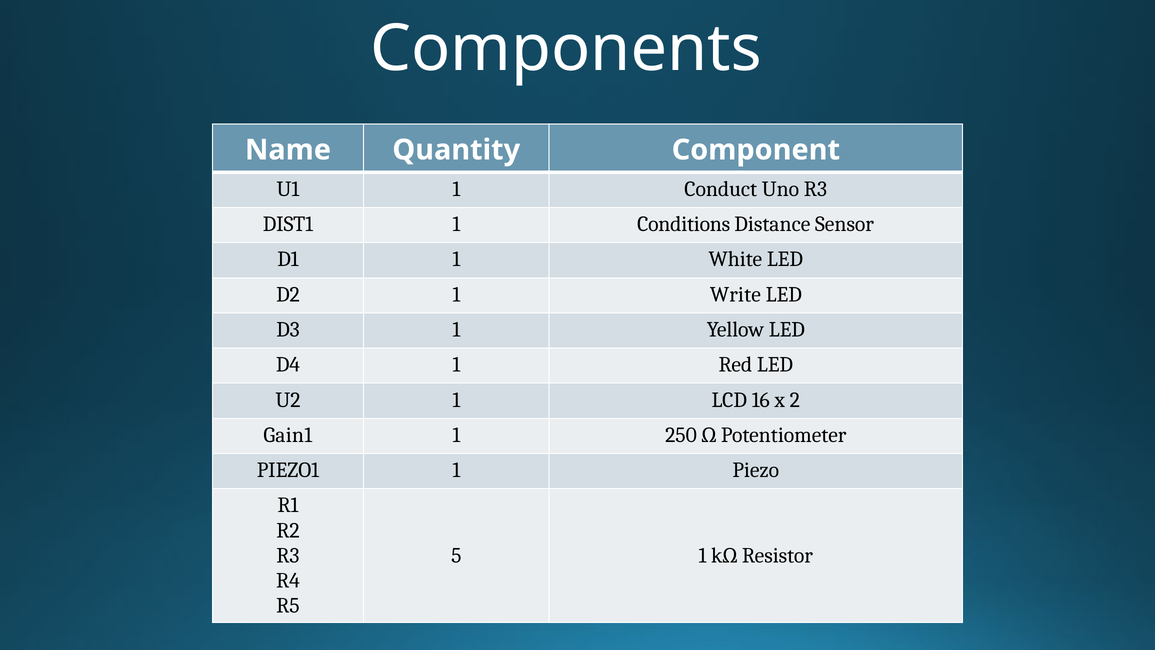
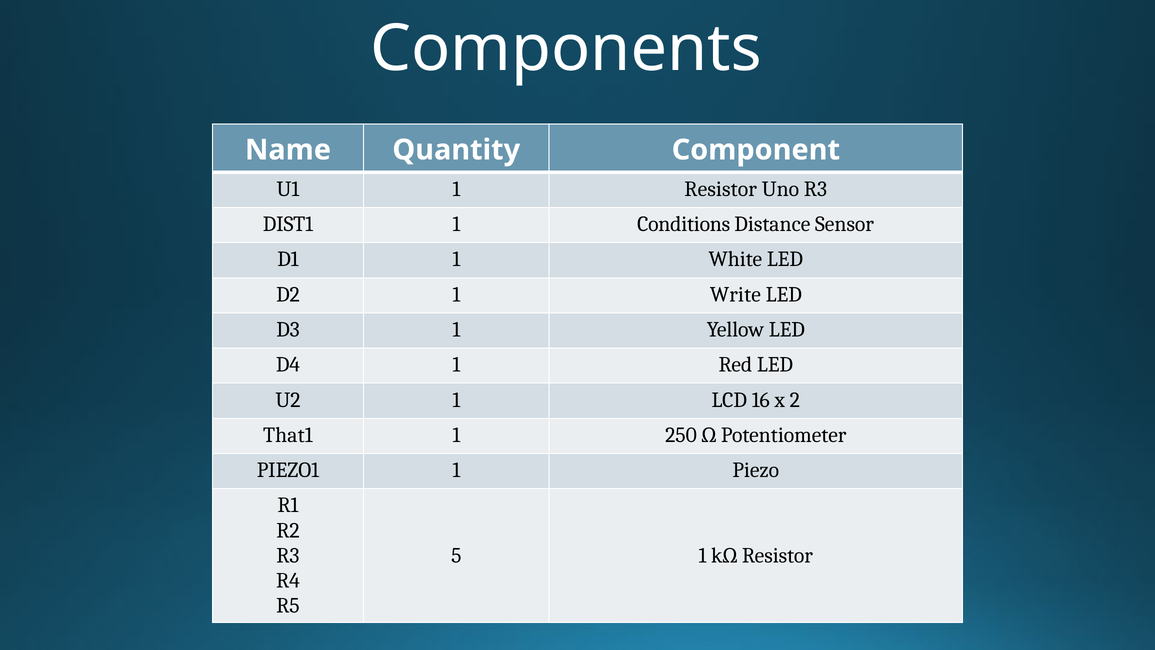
1 Conduct: Conduct -> Resistor (721, 189)
Gain1: Gain1 -> That1 (288, 435)
